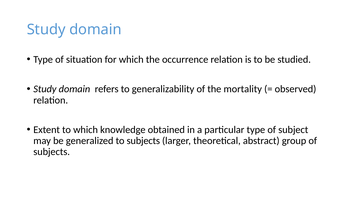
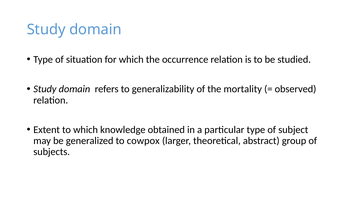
to subjects: subjects -> cowpox (143, 140)
